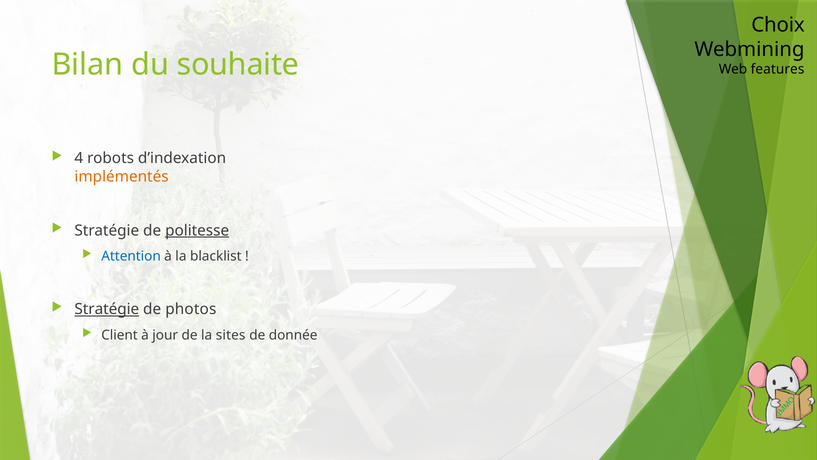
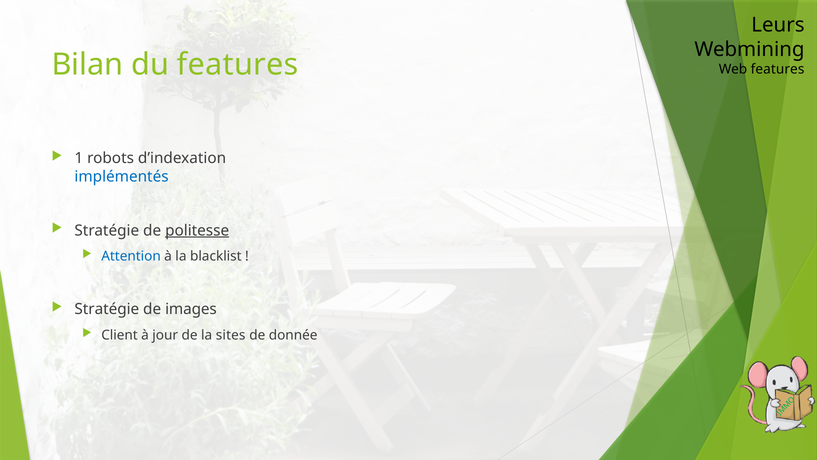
Choix: Choix -> Leurs (778, 25)
du souhaite: souhaite -> features (238, 64)
4: 4 -> 1 (79, 158)
implémentés colour: orange -> blue (122, 177)
Stratégie underline: present -> none (107, 309)
photos: photos -> images (191, 309)
